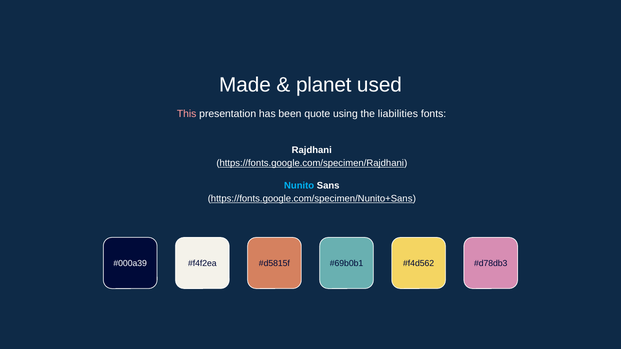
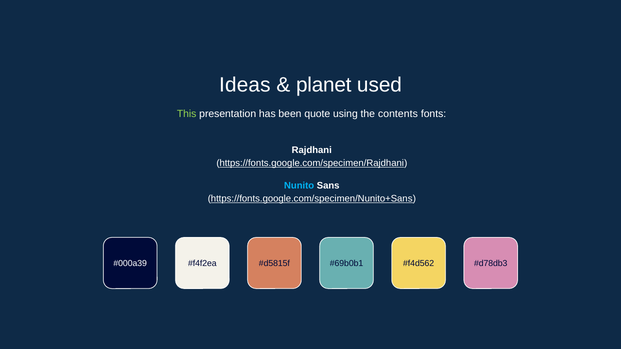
Made: Made -> Ideas (245, 85)
This colour: pink -> light green (187, 114)
liabilities: liabilities -> contents (398, 114)
